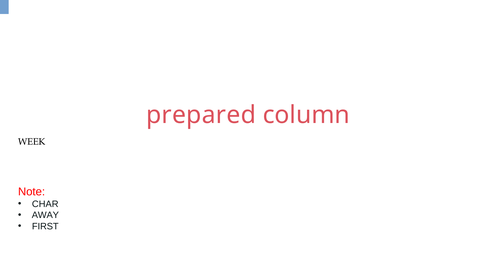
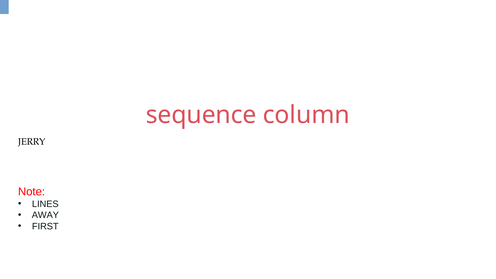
prepared: prepared -> sequence (201, 115)
WEEK: WEEK -> JERRY (32, 142)
CHAR: CHAR -> LINES (45, 204)
